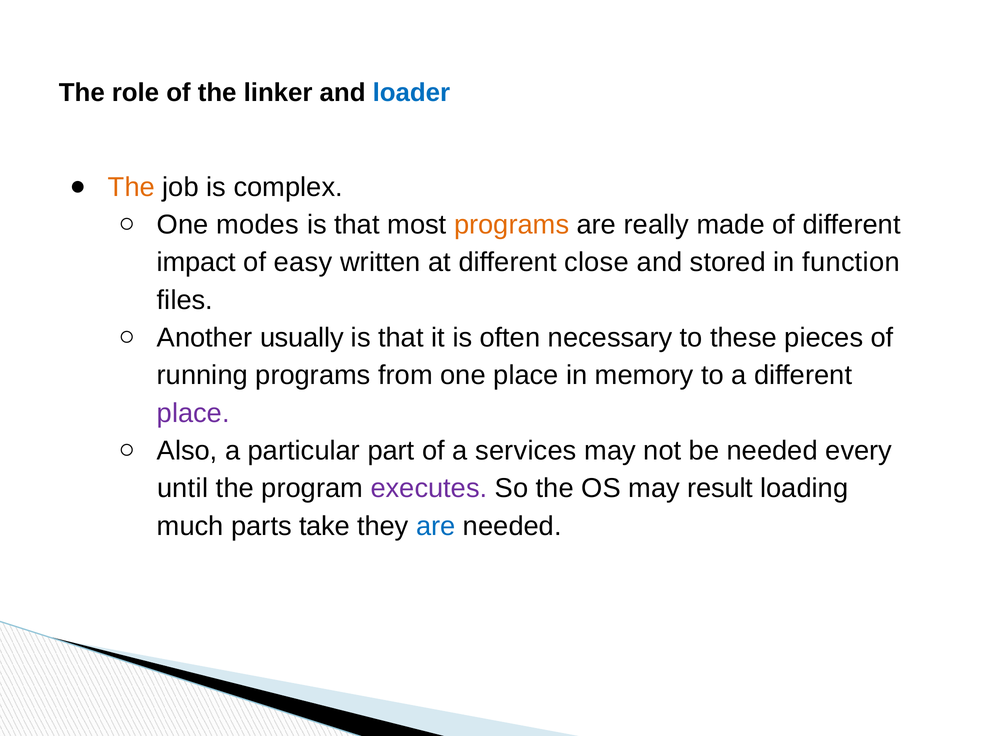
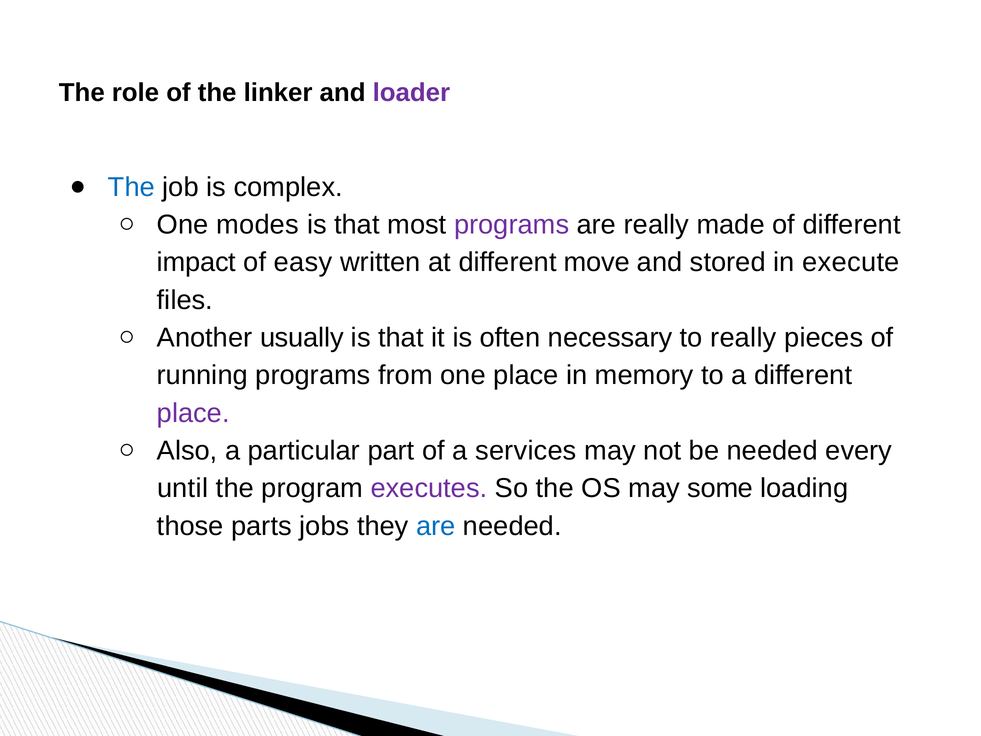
loader colour: blue -> purple (411, 93)
The colour: orange -> blue (131, 187)
programs colour: orange -> purple (512, 225)
close: close -> move (597, 262)
function: function -> execute (851, 262)
to these: these -> really (743, 338)
result: result -> some (720, 488)
much: much -> those (190, 526)
take: take -> jobs (324, 526)
